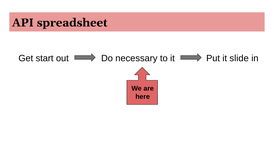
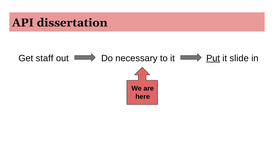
spreadsheet: spreadsheet -> dissertation (72, 23)
start: start -> staff (45, 58)
Put underline: none -> present (213, 58)
